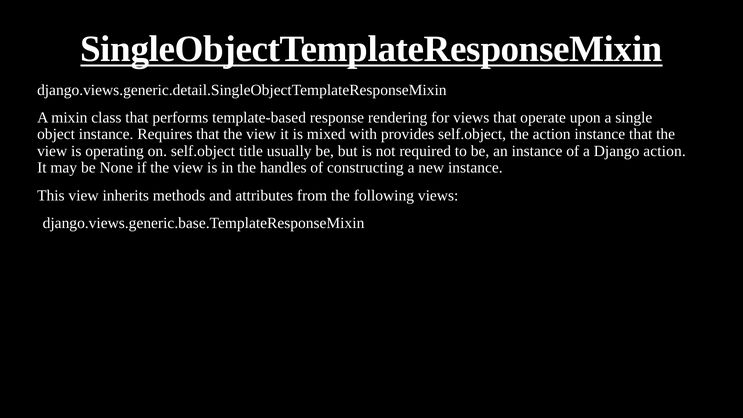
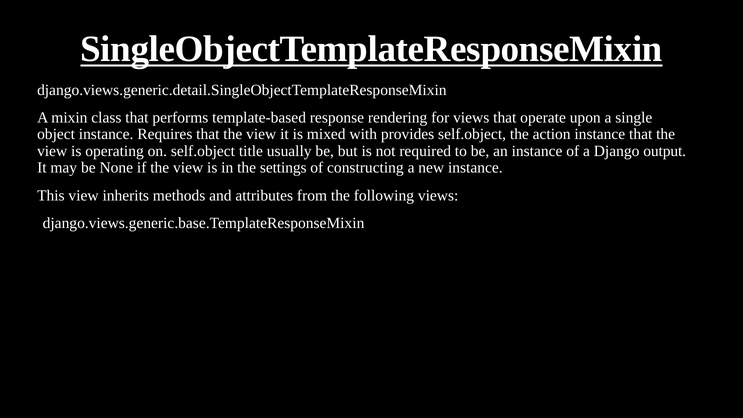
Django action: action -> output (665, 151)
handles: handles -> settings (283, 168)
